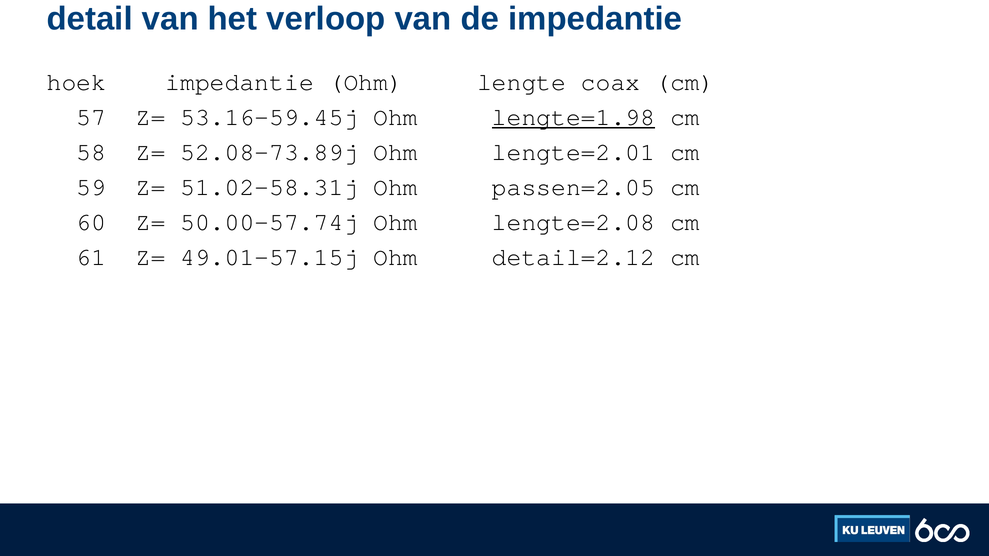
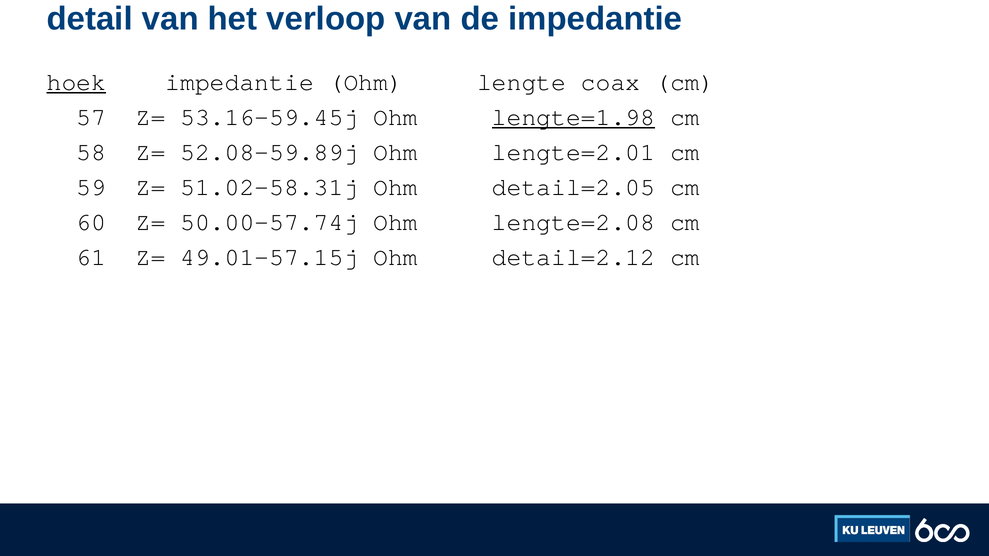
hoek underline: none -> present (76, 82)
52.08-73.89j: 52.08-73.89j -> 52.08-59.89j (269, 152)
passen=2.05: passen=2.05 -> detail=2.05 (574, 187)
